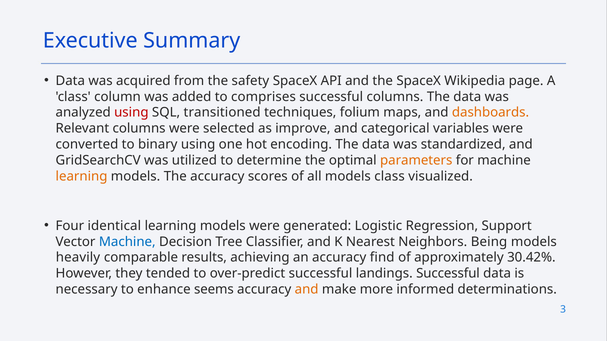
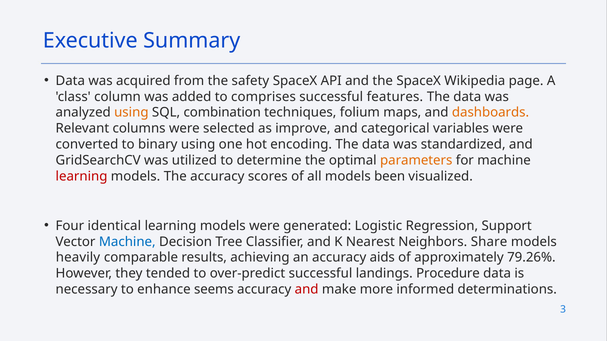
successful columns: columns -> features (395, 97)
using colour: red -> orange (131, 113)
transitioned: transitioned -> combination (222, 113)
learning colour: orange -> red (82, 176)
models class: class -> been (390, 176)
Being: Being -> Share (489, 242)
find: find -> aids (382, 258)
30.42%: 30.42% -> 79.26% (531, 258)
landings Successful: Successful -> Procedure (448, 274)
and colour: orange -> red (307, 290)
